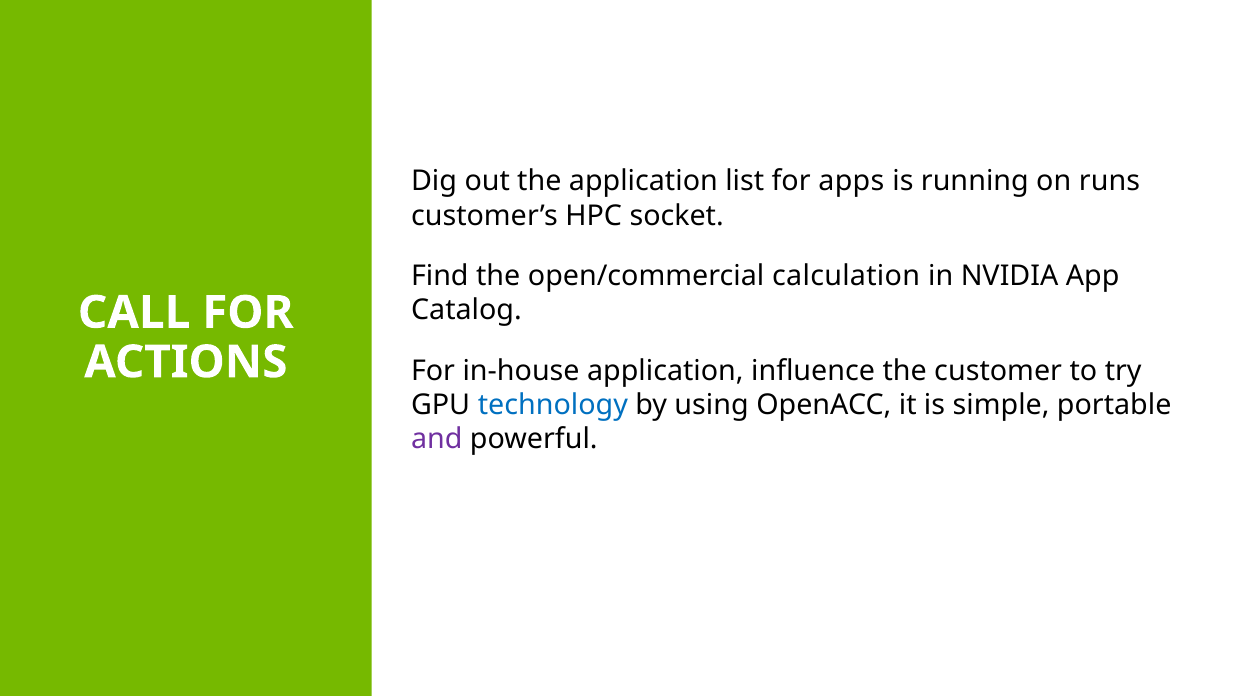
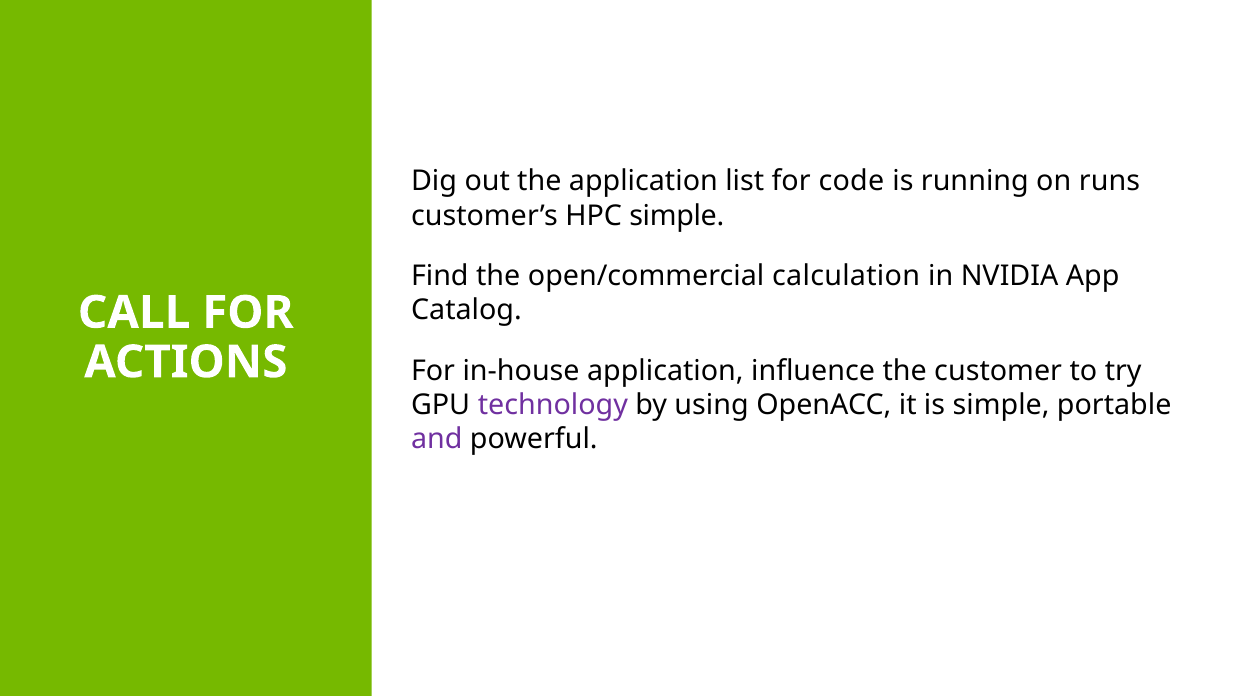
apps: apps -> code (851, 181)
HPC socket: socket -> simple (677, 216)
technology colour: blue -> purple (553, 405)
